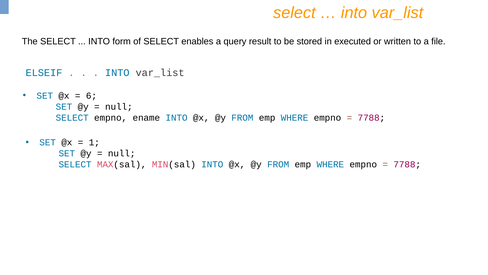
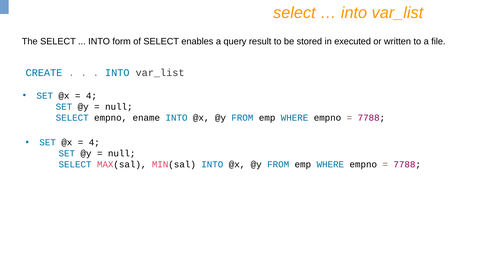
ELSEIF: ELSEIF -> CREATE (44, 73)
6: 6 -> 4 (91, 96)
1: 1 -> 4 (94, 142)
